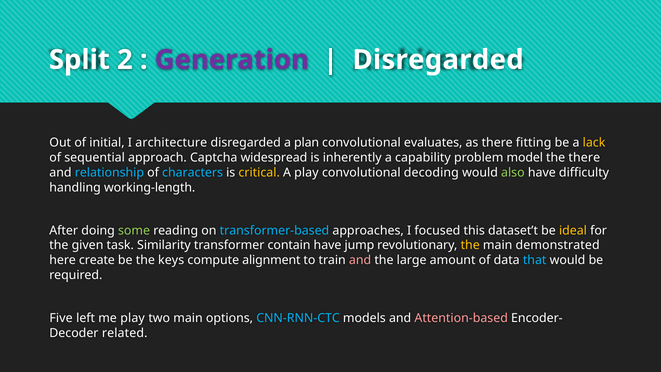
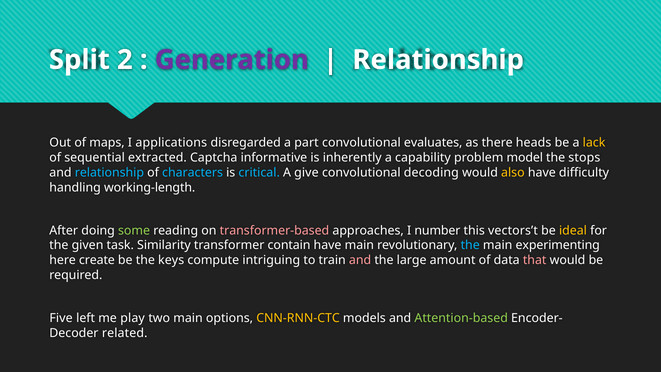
Disregarded: Disregarded -> Relationship (438, 60)
initial: initial -> maps (107, 143)
architecture: architecture -> applications (171, 143)
plan: plan -> part (306, 143)
fitting: fitting -> heads (534, 143)
approach: approach -> extracted (157, 158)
widespread: widespread -> informative (274, 158)
the there: there -> stops (584, 158)
critical colour: yellow -> light blue (259, 172)
A play: play -> give (306, 172)
also colour: light green -> yellow (513, 172)
transformer-based colour: light blue -> pink (274, 230)
focused: focused -> number (437, 230)
dataset’t: dataset’t -> vectors’t (513, 230)
have jump: jump -> main (359, 245)
the colour: yellow -> light blue (470, 245)
demonstrated: demonstrated -> experimenting (558, 245)
alignment: alignment -> intriguing (271, 260)
that colour: light blue -> pink (535, 260)
CNN-RNN-CTC colour: light blue -> yellow (298, 318)
Attention-based colour: pink -> light green (461, 318)
